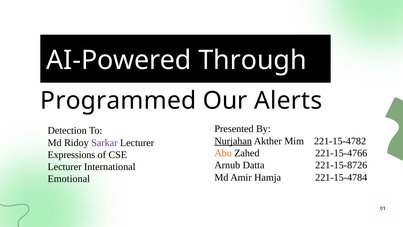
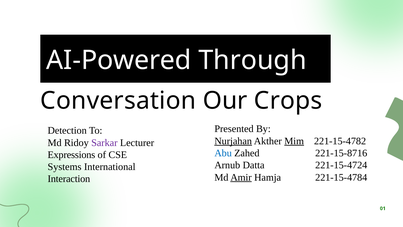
Programmed: Programmed -> Conversation (118, 101)
Alerts: Alerts -> Crops (288, 101)
Mim underline: none -> present (294, 141)
Abu colour: orange -> blue (223, 153)
221-15-4766: 221-15-4766 -> 221-15-8716 (341, 153)
221-15-8726: 221-15-8726 -> 221-15-4724 (341, 165)
Lecturer: Lecturer -> Systems (65, 167)
Amir underline: none -> present (241, 177)
Emotional: Emotional -> Interaction (69, 179)
